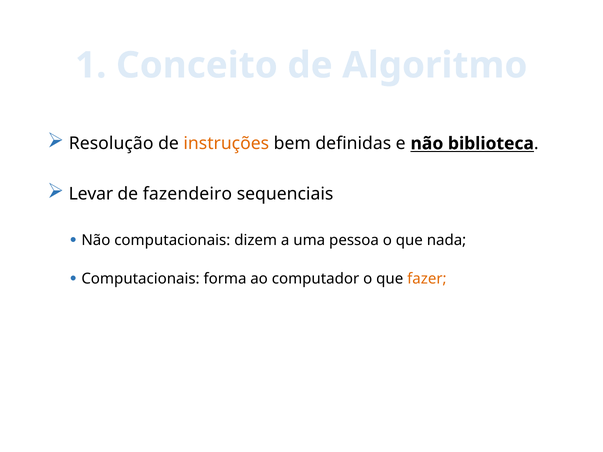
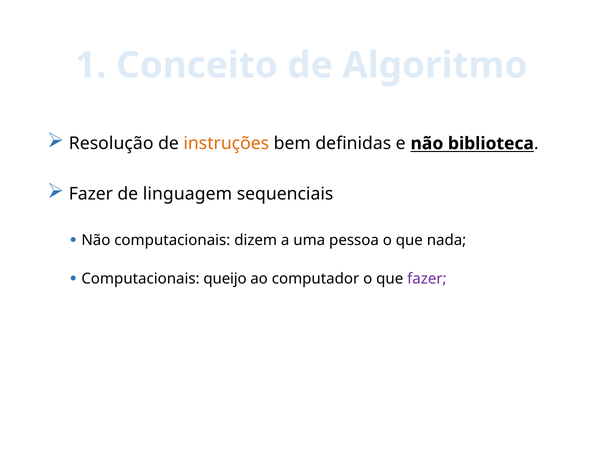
Levar: Levar -> Fazer (91, 194)
fazendeiro: fazendeiro -> linguagem (187, 194)
forma: forma -> queijo (225, 279)
fazer colour: orange -> purple (427, 279)
